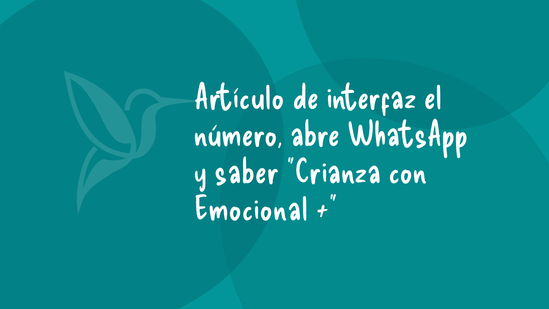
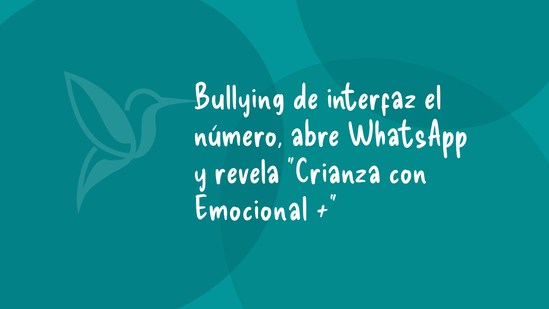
Artículo: Artículo -> Bullying (239, 98)
saber: saber -> revela (247, 172)
